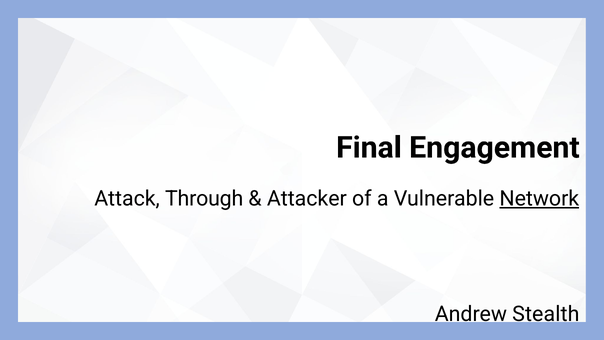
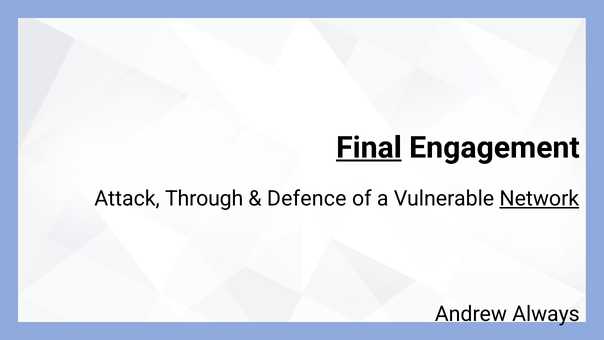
Final underline: none -> present (369, 148)
Attacker: Attacker -> Defence (307, 199)
Stealth: Stealth -> Always (546, 314)
